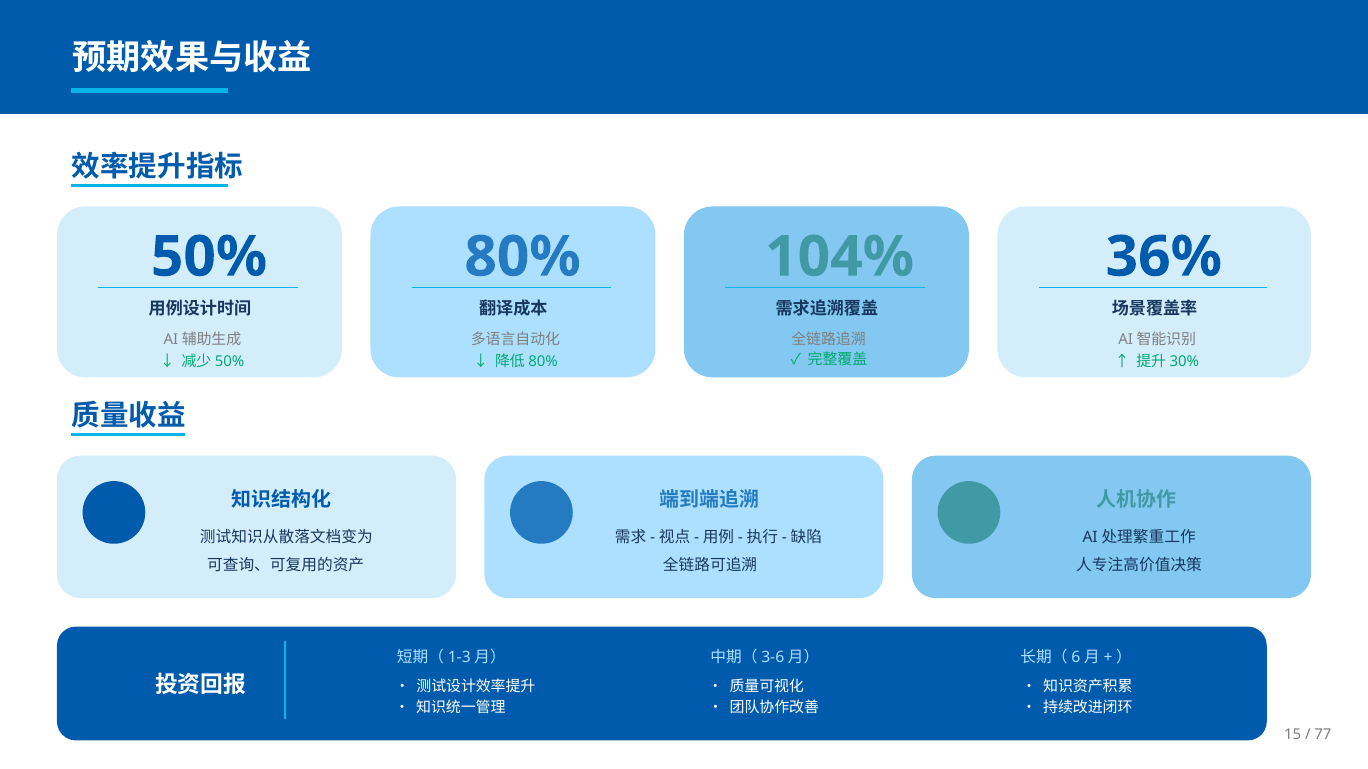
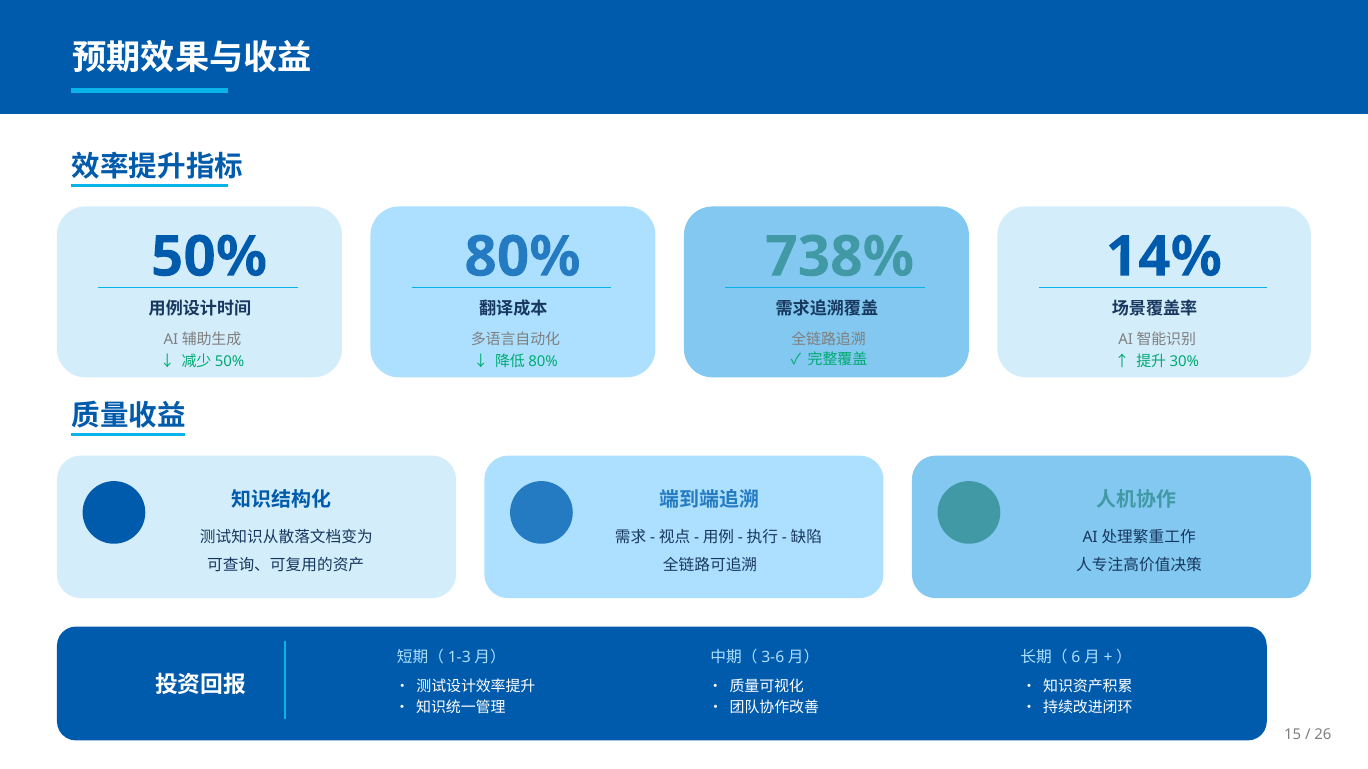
104%: 104% -> 738% (840, 257)
36%: 36% -> 14% (1164, 257)
77: 77 -> 26 (1323, 735)
